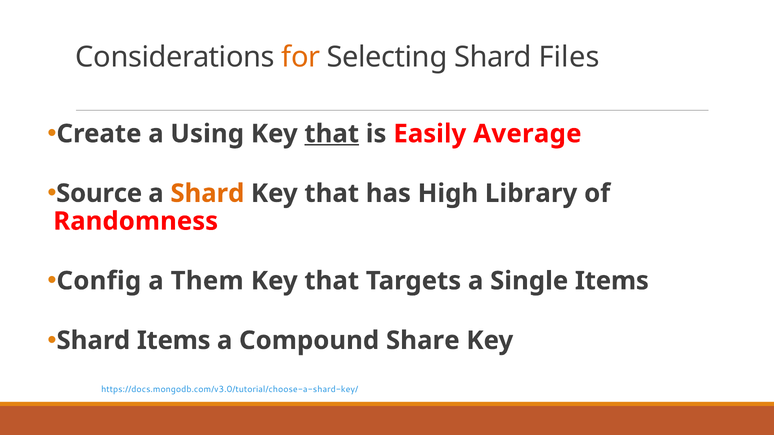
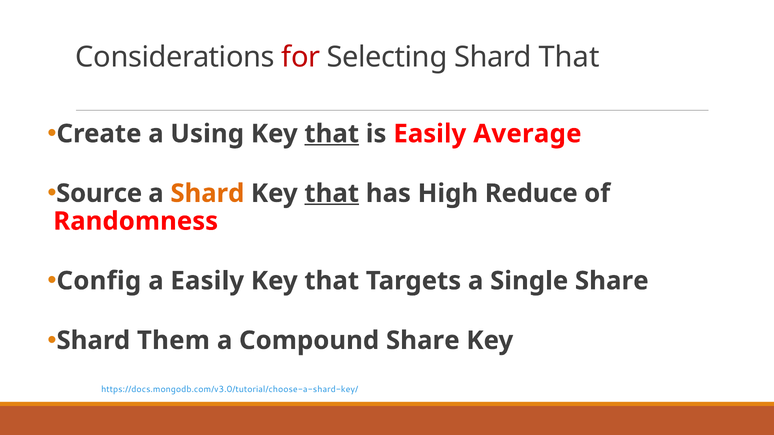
for colour: orange -> red (301, 57)
Shard Files: Files -> That (569, 57)
that underline: none -> present (332, 194)
Library: Library -> Reduce (531, 194)
a Them: Them -> Easily (207, 281)
Single Items: Items -> Share (612, 281)
Shard Items: Items -> Them (173, 341)
